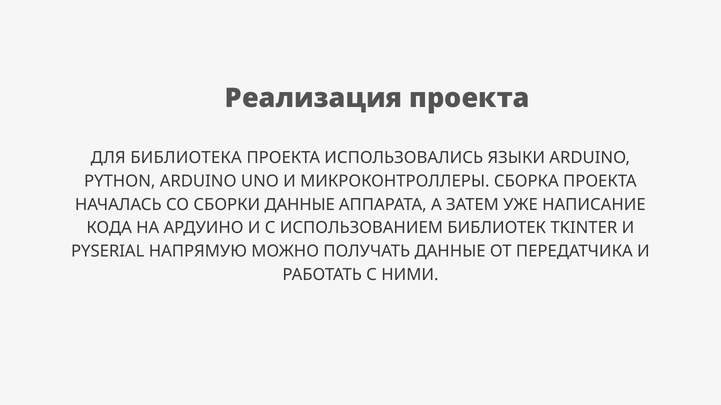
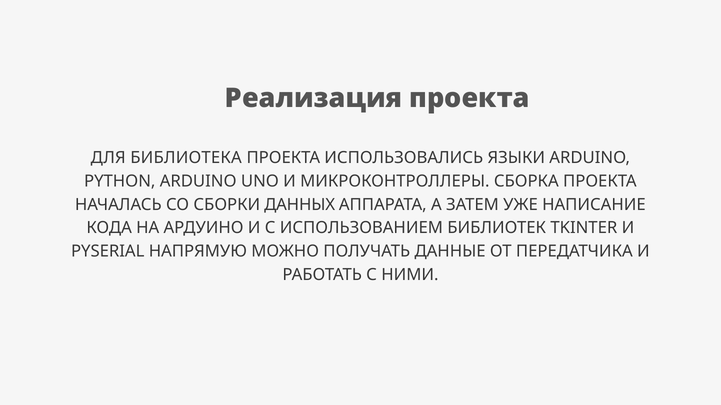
СБОРКИ ДАННЫЕ: ДАННЫЕ -> ДАННЫХ (300, 205)
